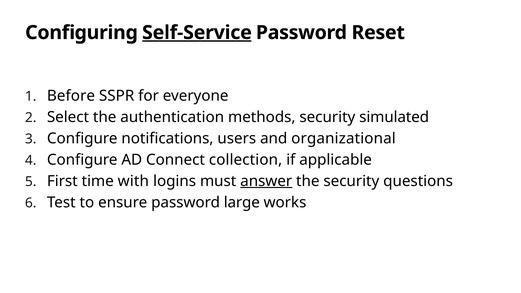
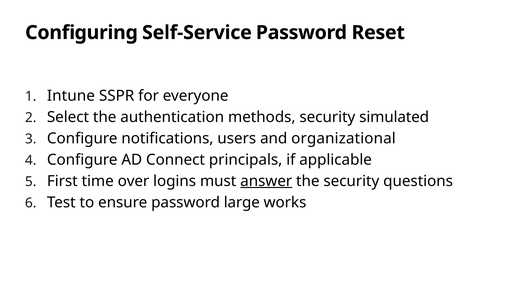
Self-Service underline: present -> none (197, 33)
Before: Before -> Intune (71, 96)
collection: collection -> principals (246, 160)
with: with -> over (133, 181)
